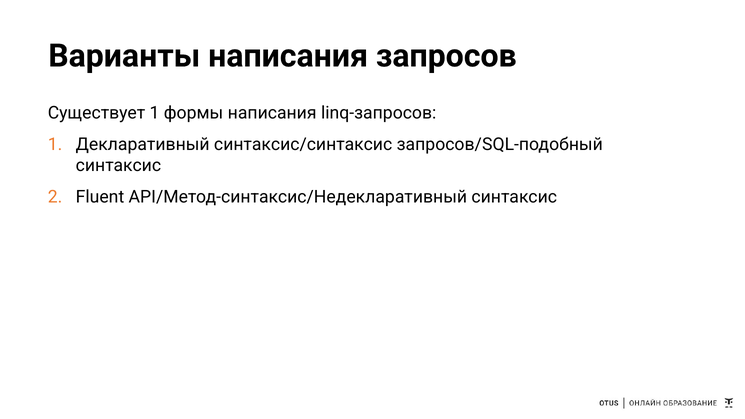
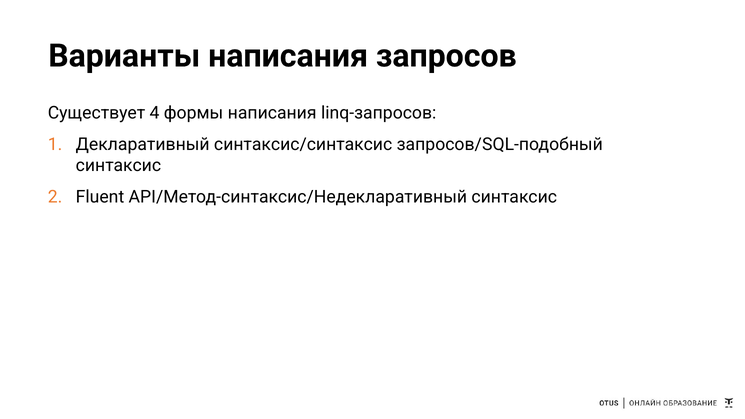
Существует 1: 1 -> 4 (155, 113)
